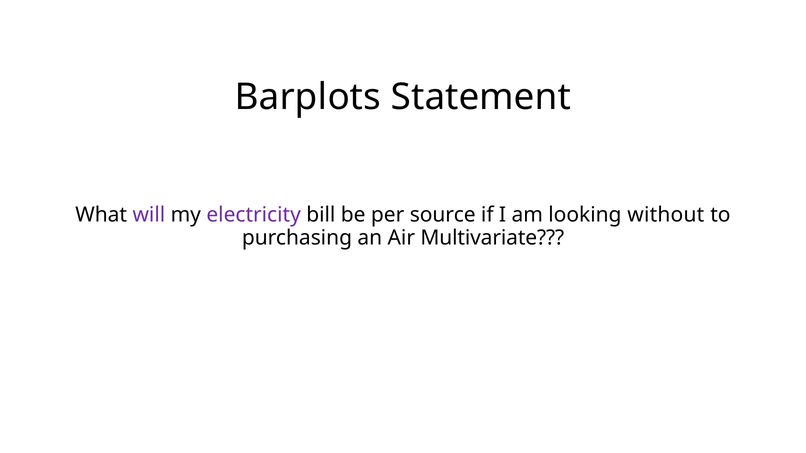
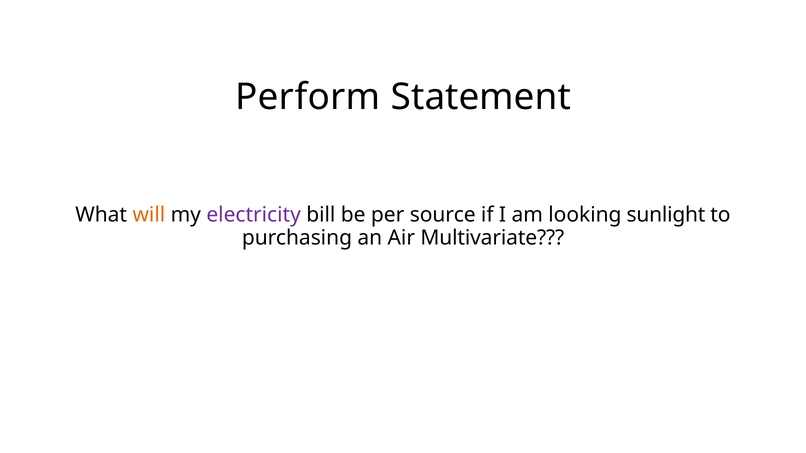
Barplots: Barplots -> Perform (308, 97)
will colour: purple -> orange (149, 215)
without: without -> sunlight (666, 215)
